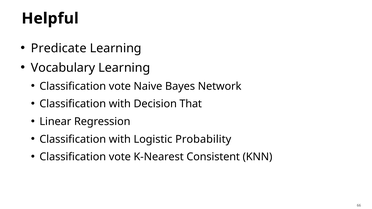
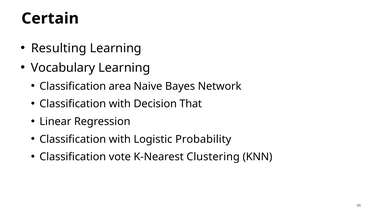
Helpful: Helpful -> Certain (50, 18)
Predicate: Predicate -> Resulting (59, 48)
vote: vote -> area (120, 86)
Consistent: Consistent -> Clustering (213, 157)
